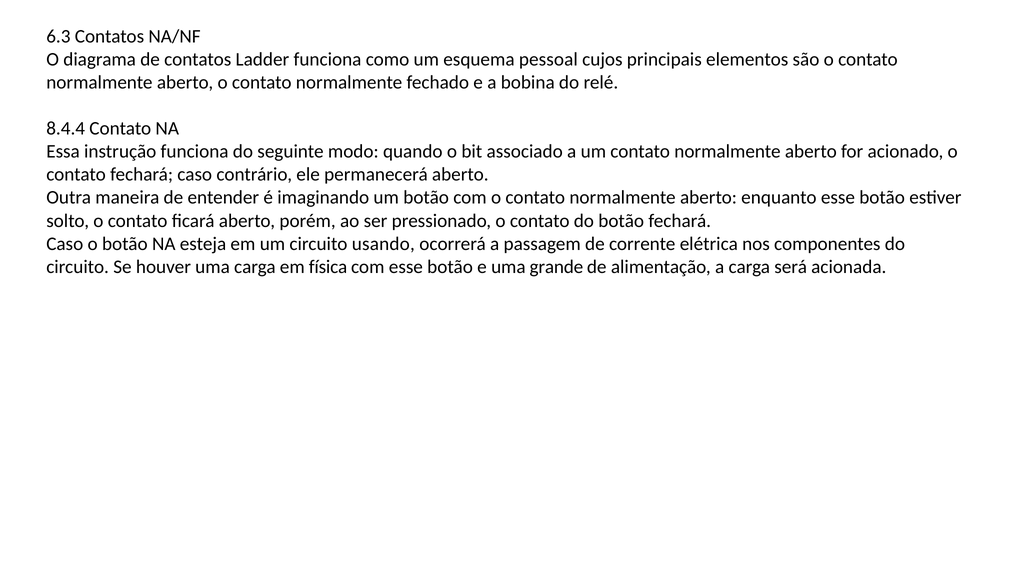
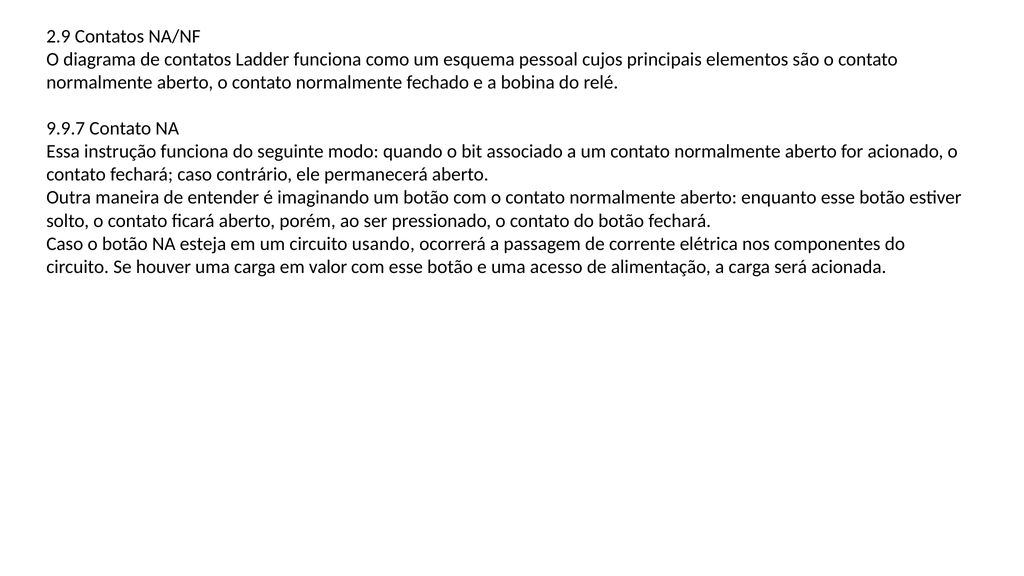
6.3: 6.3 -> 2.9 (58, 36)
8.4.4: 8.4.4 -> 9.9.7 (66, 129)
física: física -> valor (328, 267)
grande: grande -> acesso (556, 267)
